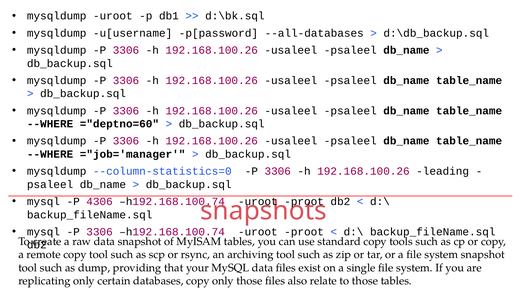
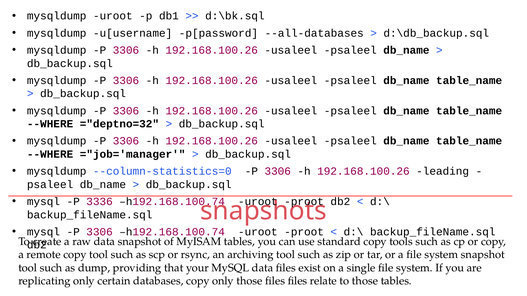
="deptno=60: ="deptno=60 -> ="deptno=32 (119, 124)
4306: 4306 -> 3336 (100, 202)
files also: also -> files (297, 281)
